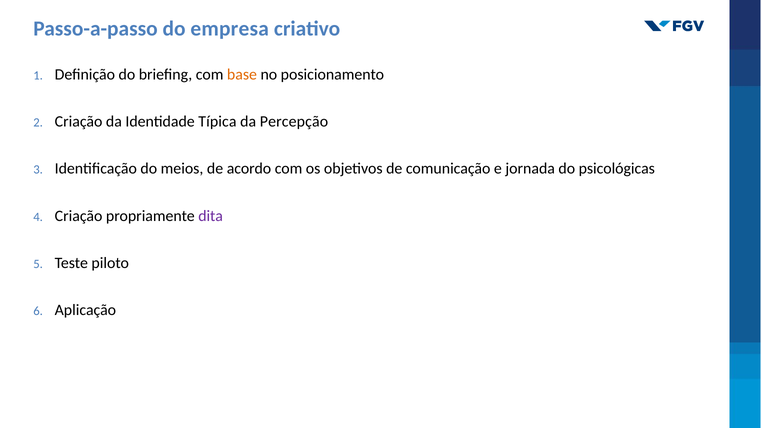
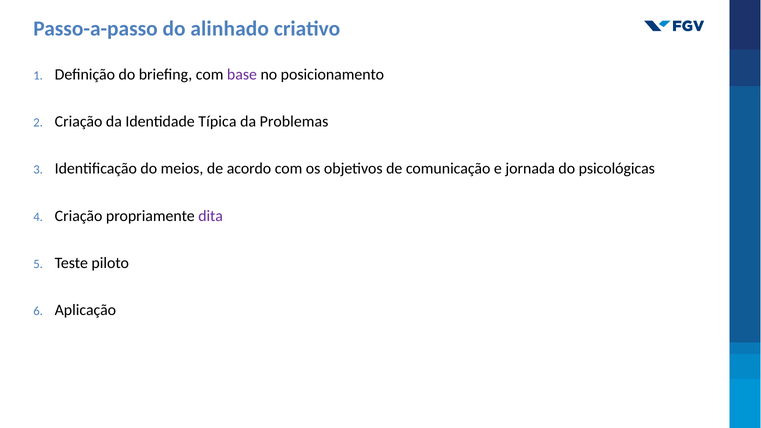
empresa: empresa -> alinhado (230, 28)
base colour: orange -> purple (242, 75)
Percepção: Percepção -> Problemas (294, 122)
